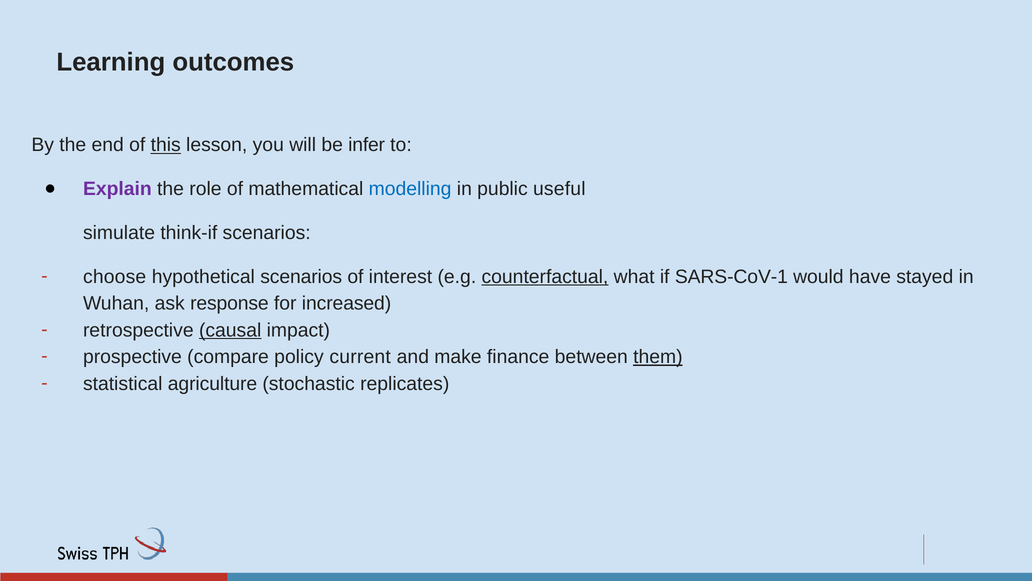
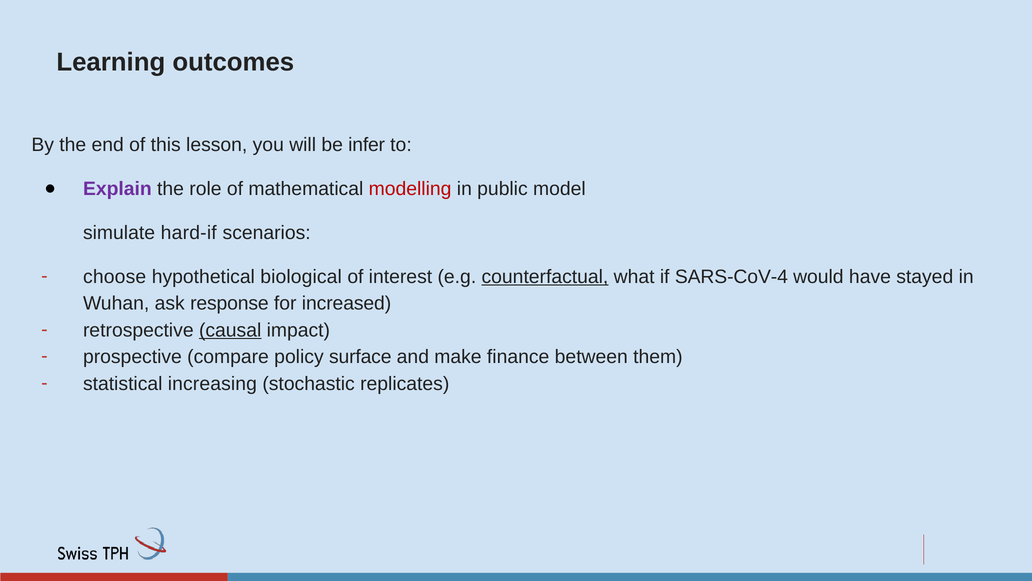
this underline: present -> none (166, 145)
modelling colour: blue -> red (410, 189)
useful: useful -> model (559, 189)
think-if: think-if -> hard-if (189, 233)
hypothetical scenarios: scenarios -> biological (301, 277)
SARS-CoV-1: SARS-CoV-1 -> SARS-CoV-4 (731, 277)
current: current -> surface (360, 357)
them underline: present -> none (658, 357)
agriculture: agriculture -> increasing (212, 383)
